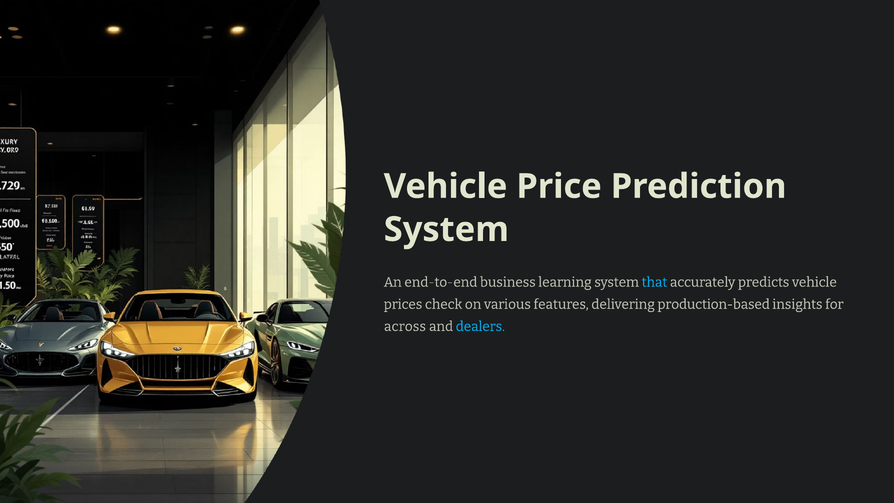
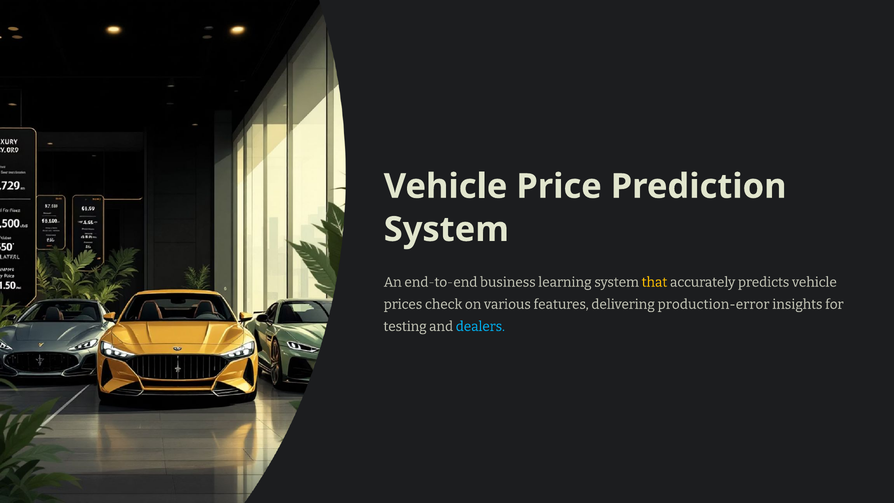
that colour: light blue -> yellow (654, 282)
production-based: production-based -> production-error (713, 304)
across: across -> testing (405, 326)
